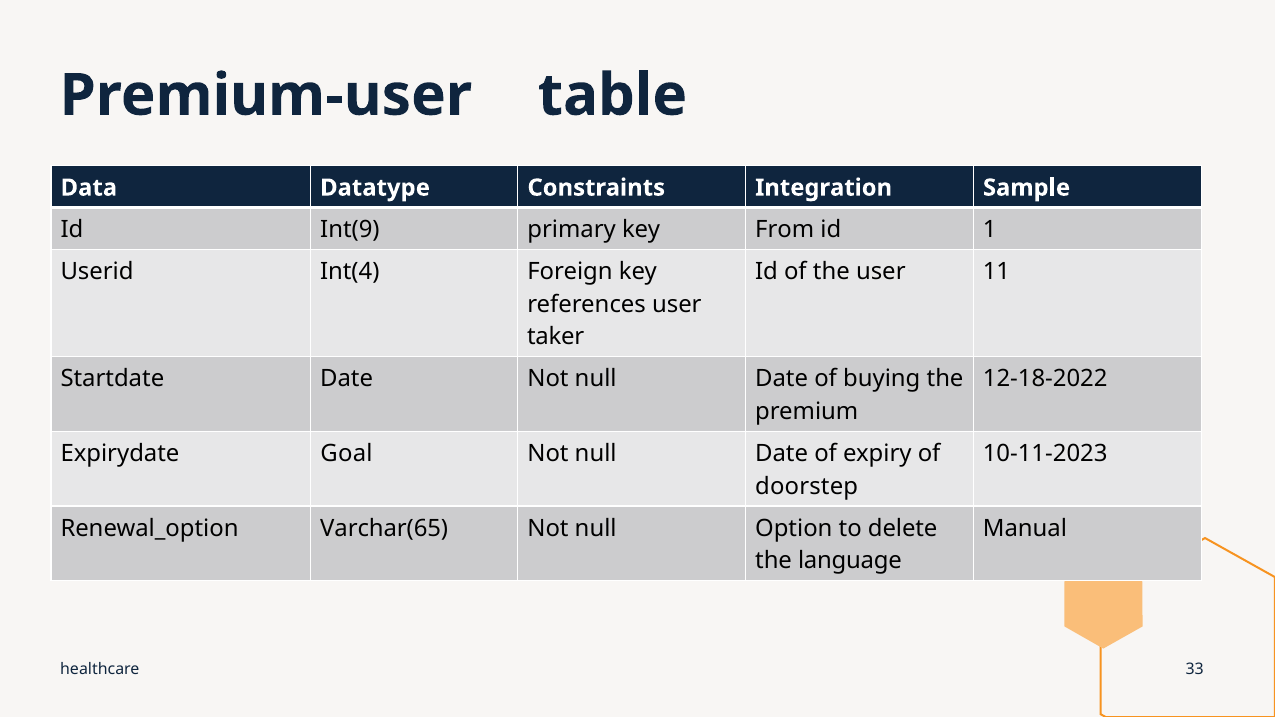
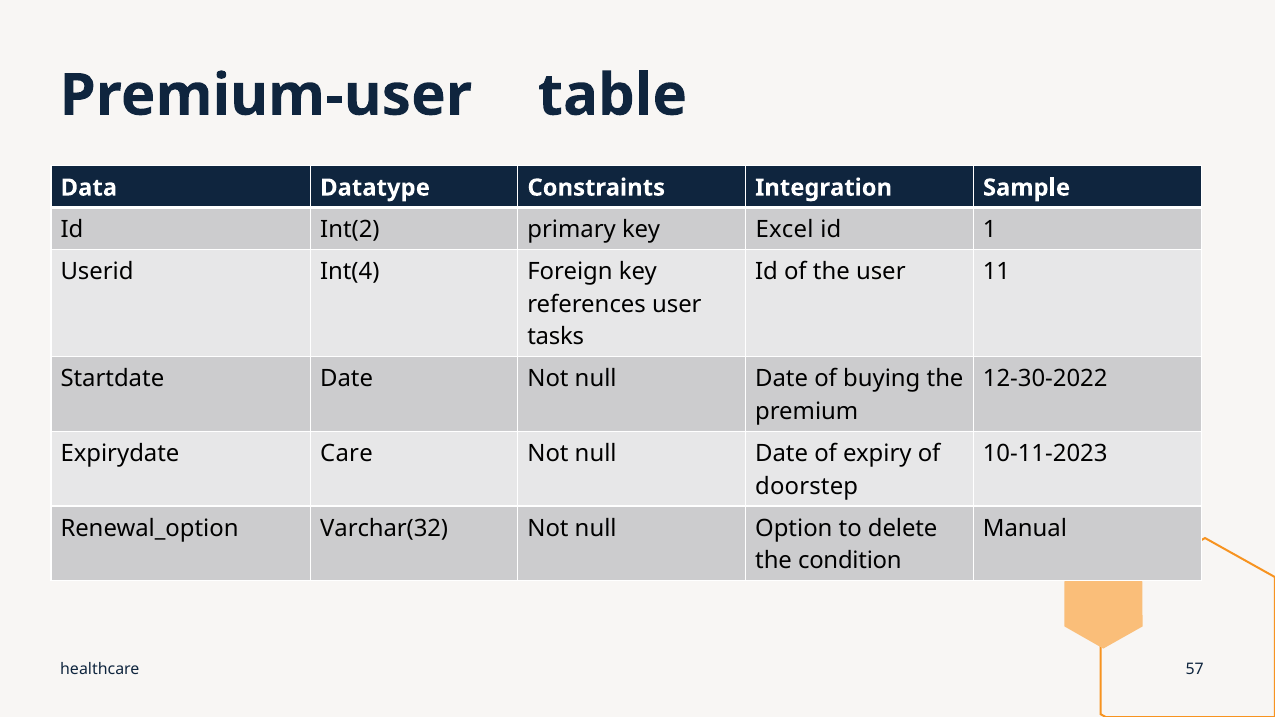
Int(9: Int(9 -> Int(2 (350, 230)
From: From -> Excel (785, 230)
taker: taker -> tasks (556, 337)
12-18-2022: 12-18-2022 -> 12-30-2022 (1045, 379)
Goal: Goal -> Care (347, 454)
Varchar(65: Varchar(65 -> Varchar(32 (384, 529)
language: language -> condition (850, 561)
33: 33 -> 57 (1195, 669)
